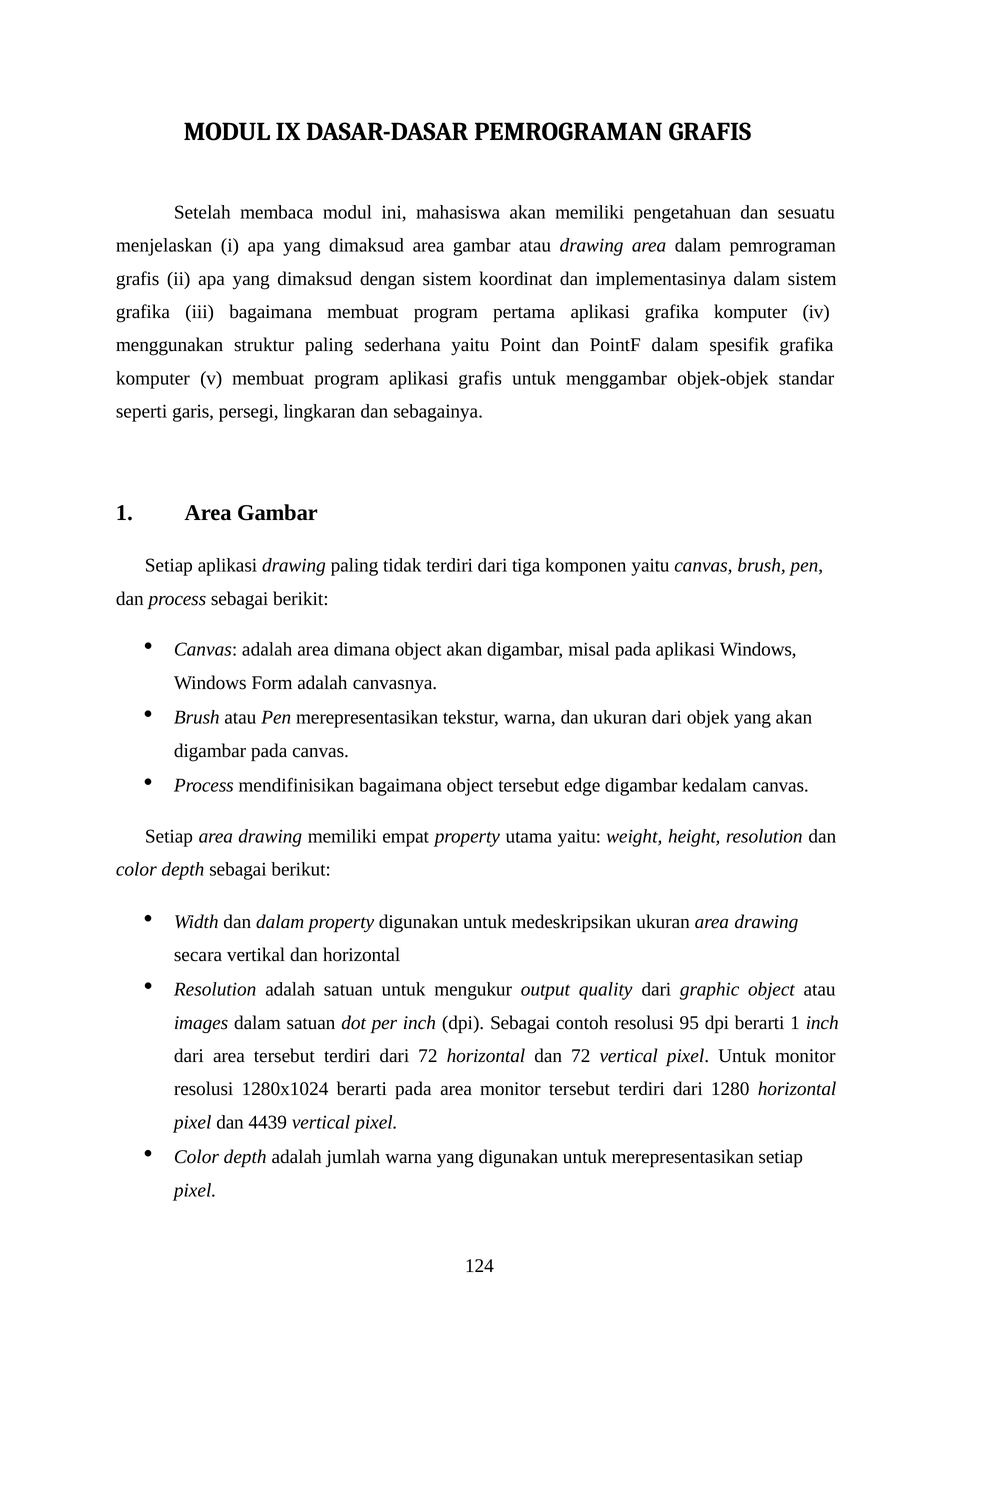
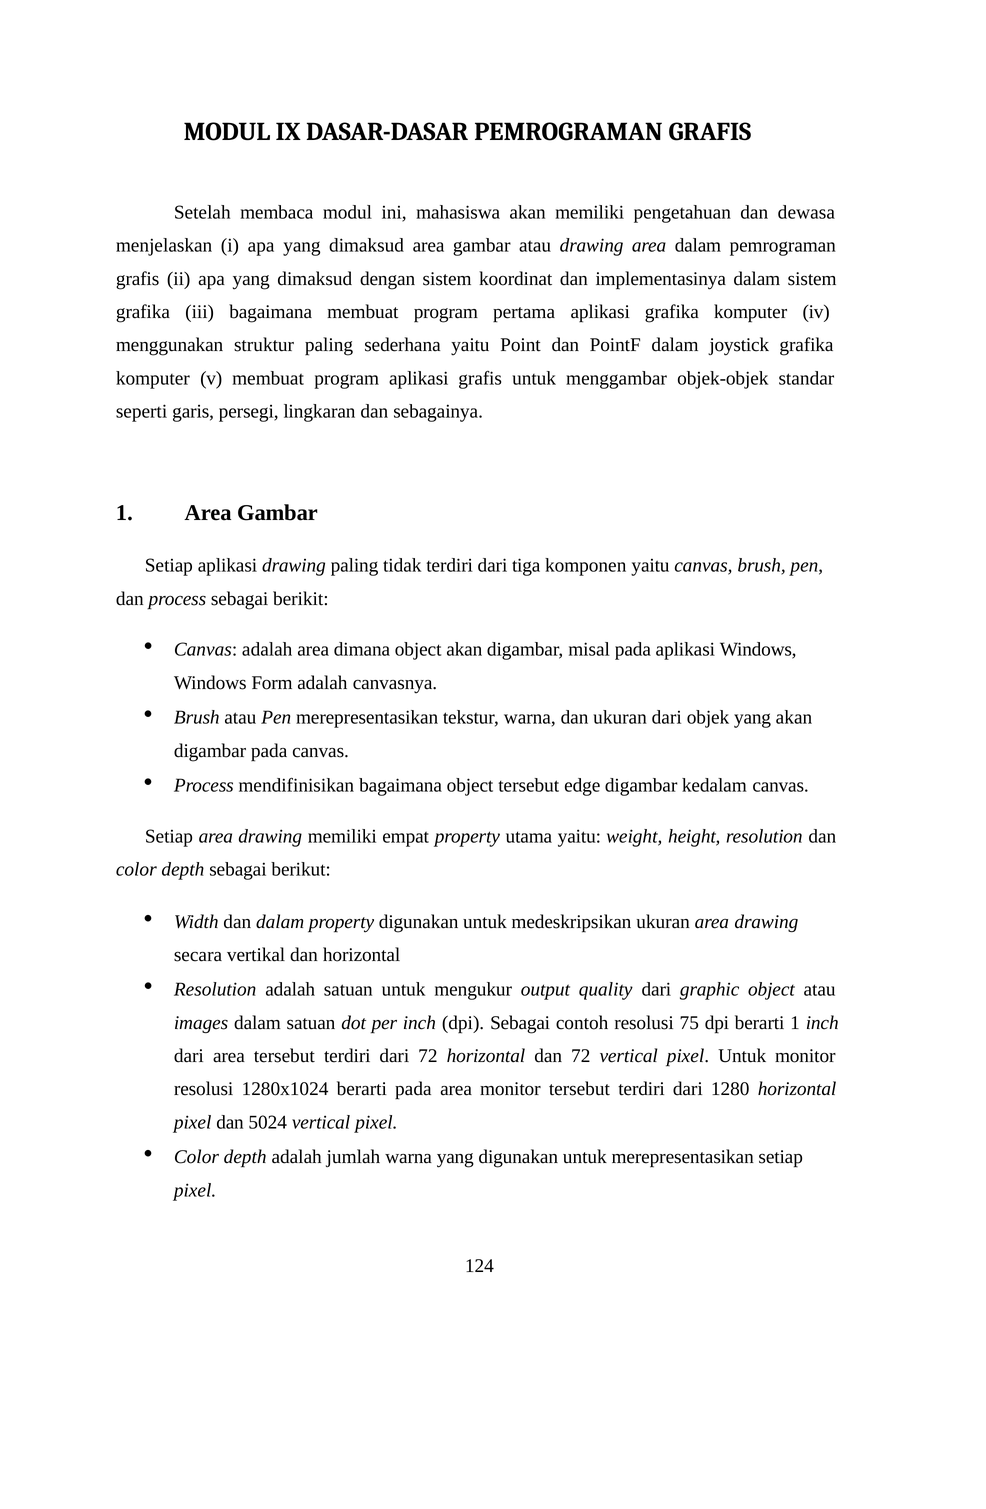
sesuatu: sesuatu -> dewasa (806, 212)
spesifik: spesifik -> joystick (739, 345)
95: 95 -> 75 (689, 1022)
4439: 4439 -> 5024 (268, 1121)
